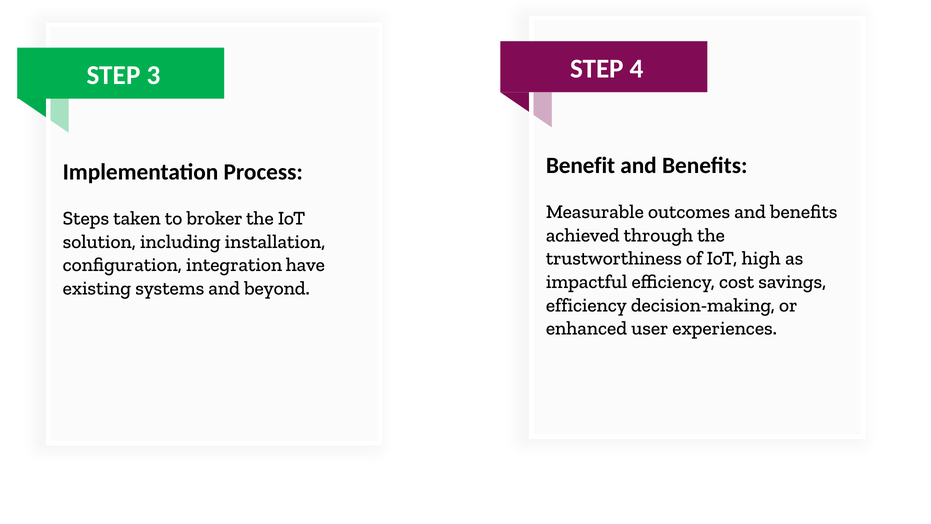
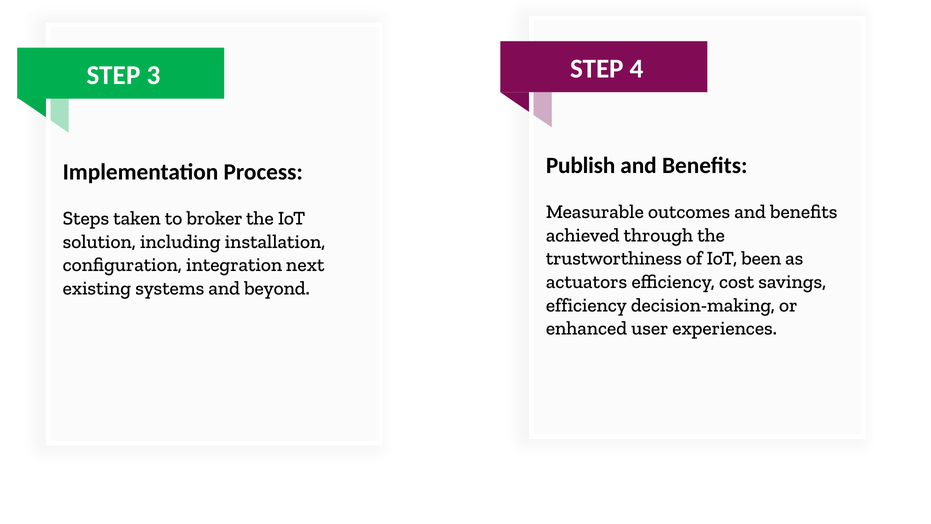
Benefit: Benefit -> Publish (581, 166)
high: high -> been (761, 258)
have: have -> next (305, 265)
impactful: impactful -> actuators (587, 282)
